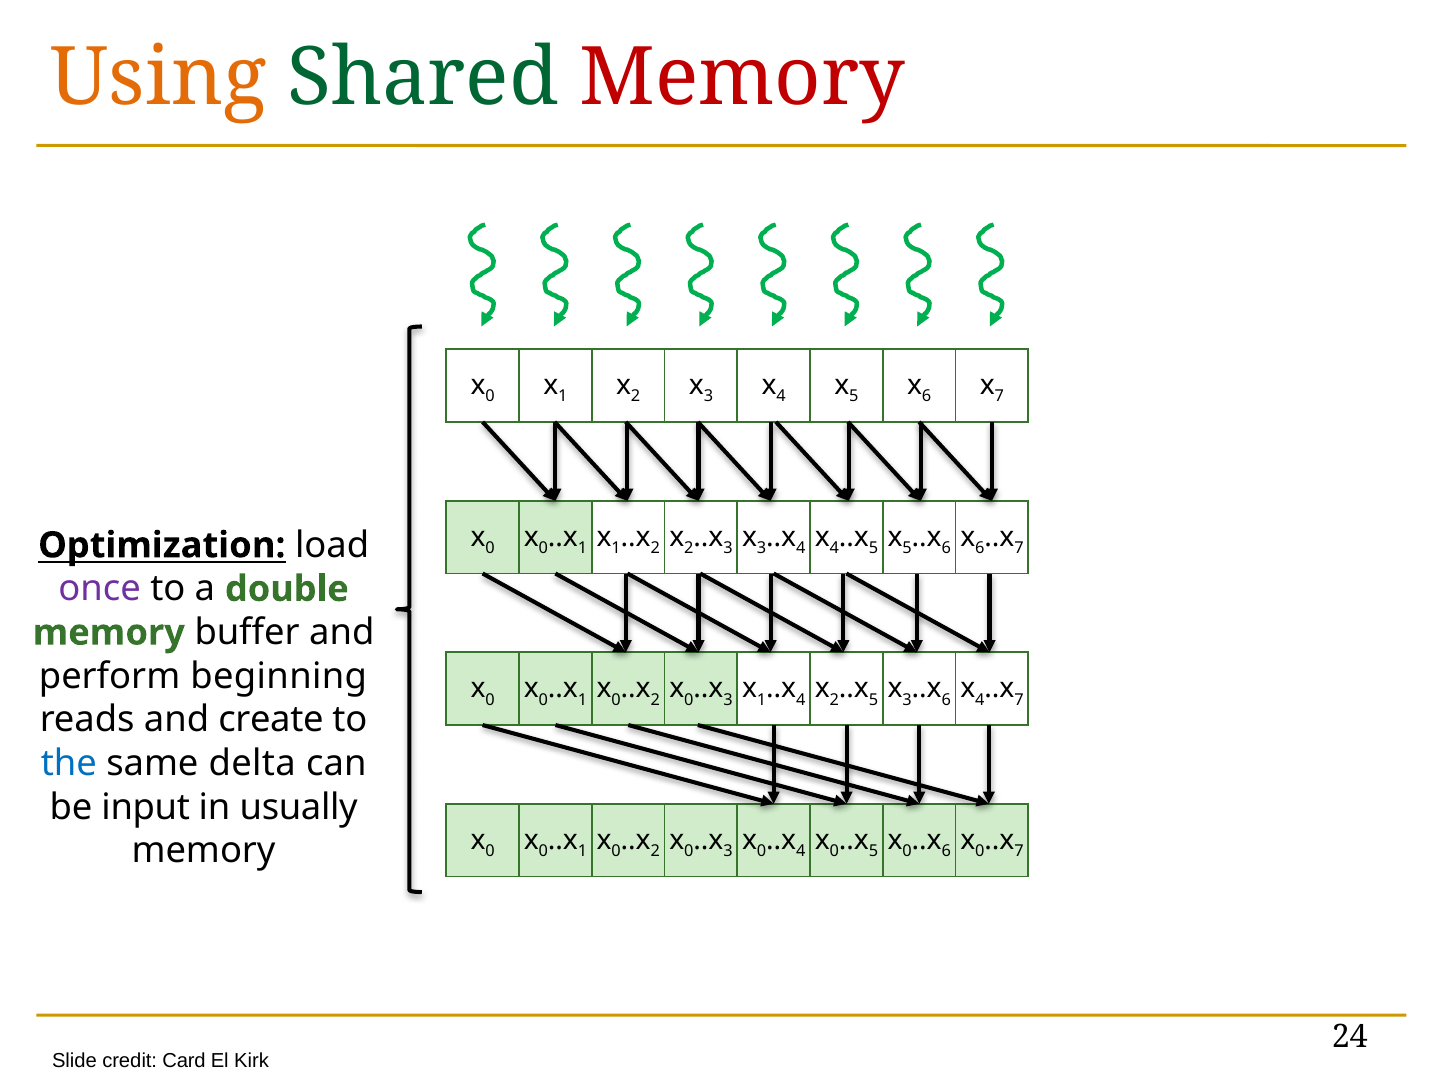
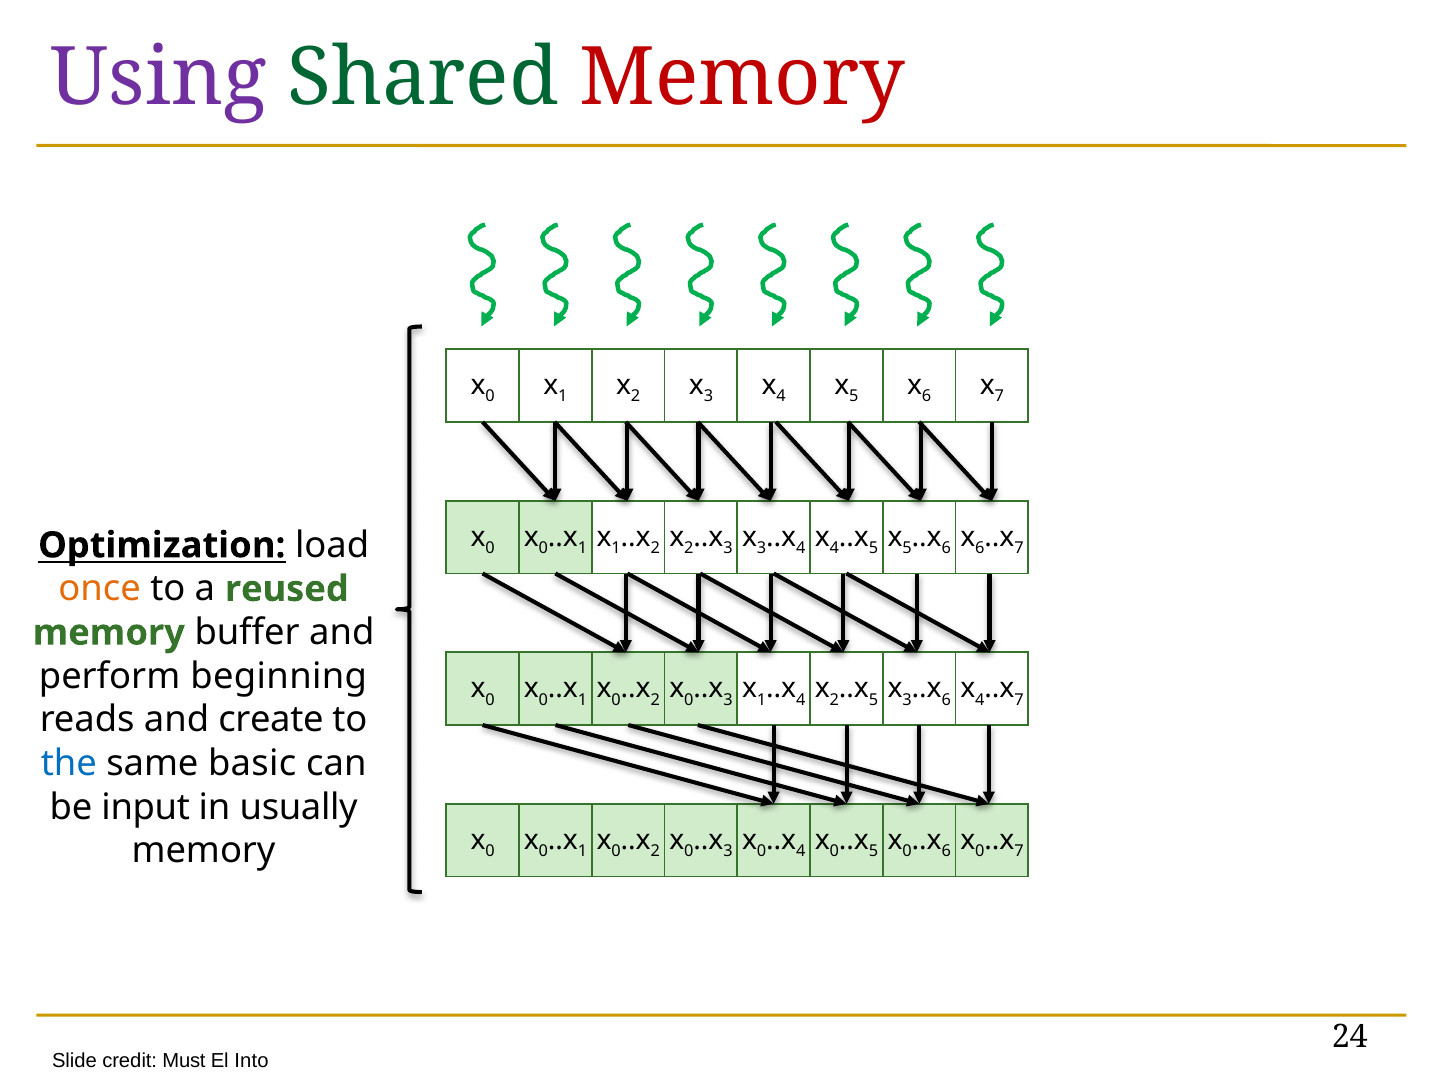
Using colour: orange -> purple (159, 78)
once colour: purple -> orange (100, 589)
double: double -> reused (287, 589)
delta: delta -> basic (252, 764)
Card: Card -> Must (184, 1062)
Kirk: Kirk -> Into (251, 1062)
